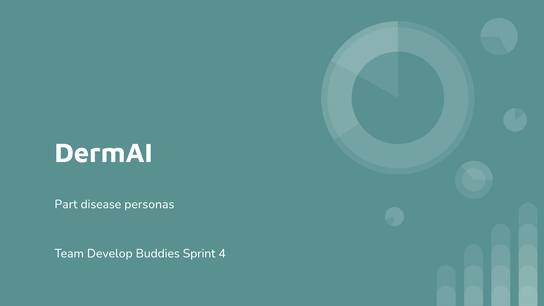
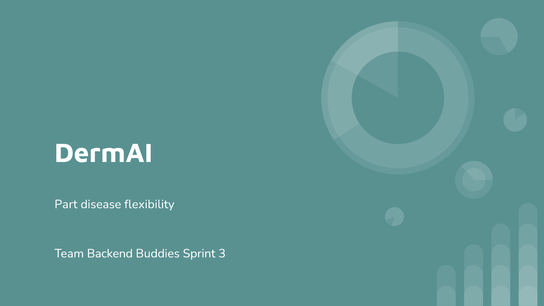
personas: personas -> flexibility (149, 204)
Develop: Develop -> Backend (110, 253)
4: 4 -> 3 (222, 253)
